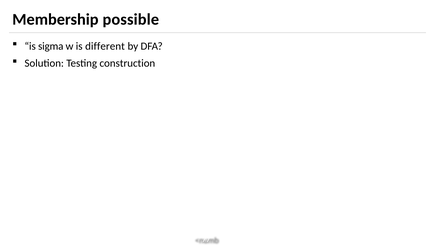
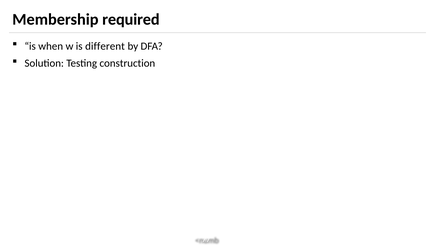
possible: possible -> required (131, 19)
sigma: sigma -> when (51, 46)
